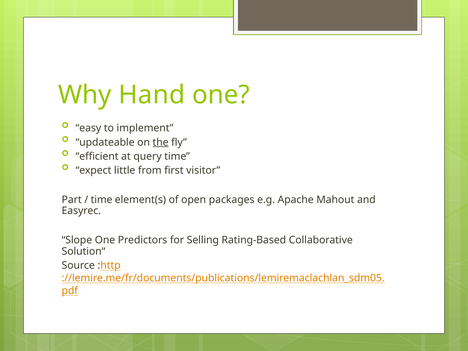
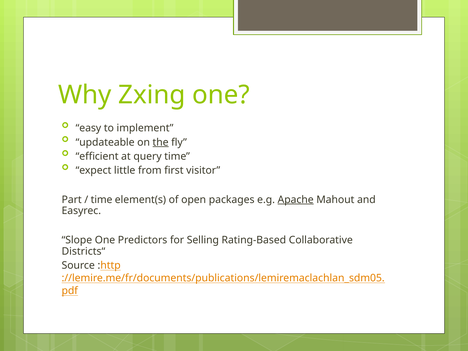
Hand: Hand -> Zxing (152, 95)
Apache underline: none -> present (296, 200)
Solution“: Solution“ -> Districts“ (83, 251)
